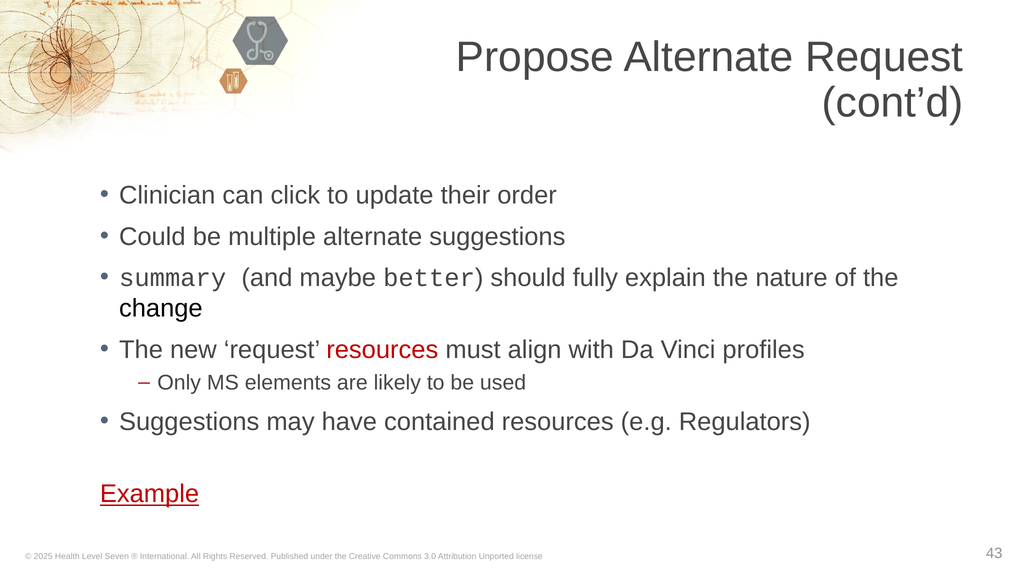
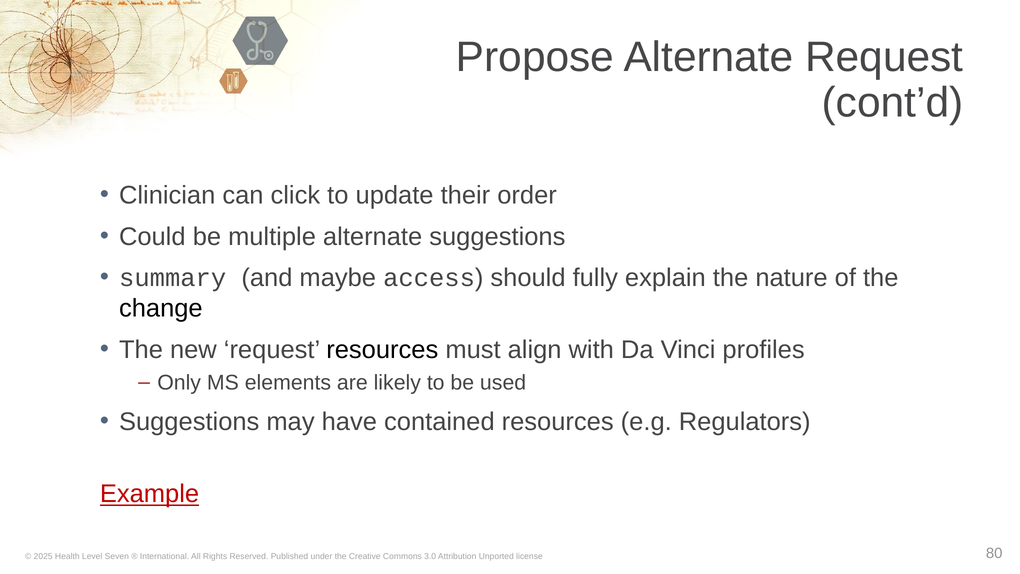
better: better -> access (429, 278)
resources colour: red -> black (382, 350)
43: 43 -> 80 (994, 553)
